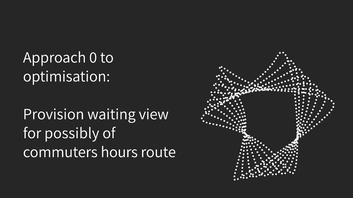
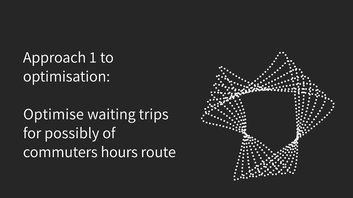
0: 0 -> 1 (93, 58)
Provision: Provision -> Optimise (53, 114)
view: view -> trips (154, 114)
